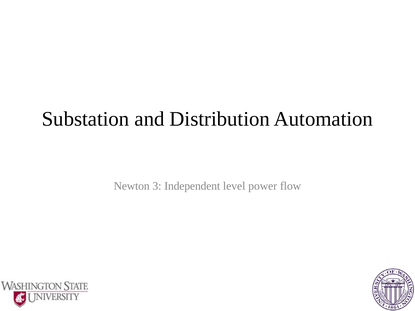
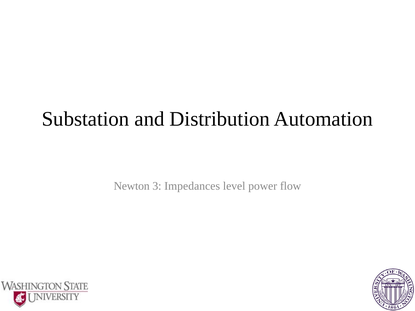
Independent: Independent -> Impedances (192, 186)
